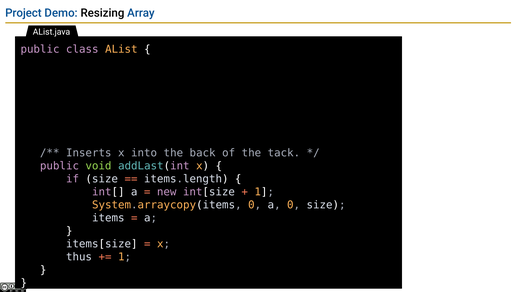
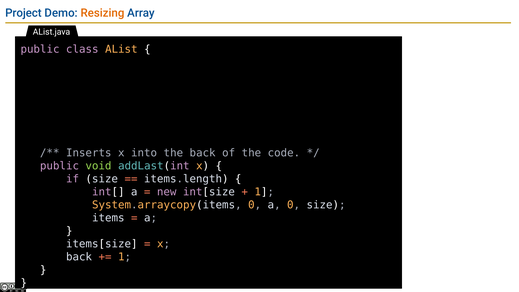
Resizing colour: black -> orange (102, 13)
tack: tack -> code (284, 153)
thus: thus -> back (79, 257)
